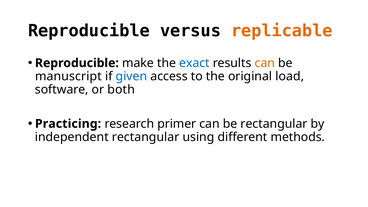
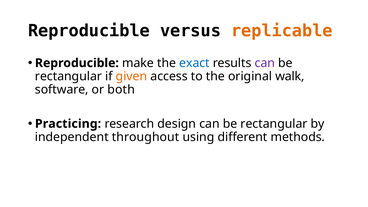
can colour: orange -> purple (265, 63)
manuscript: manuscript -> rectangular (68, 76)
given colour: blue -> orange (131, 76)
load: load -> walk (290, 76)
primer: primer -> design (177, 124)
independent rectangular: rectangular -> throughout (146, 137)
